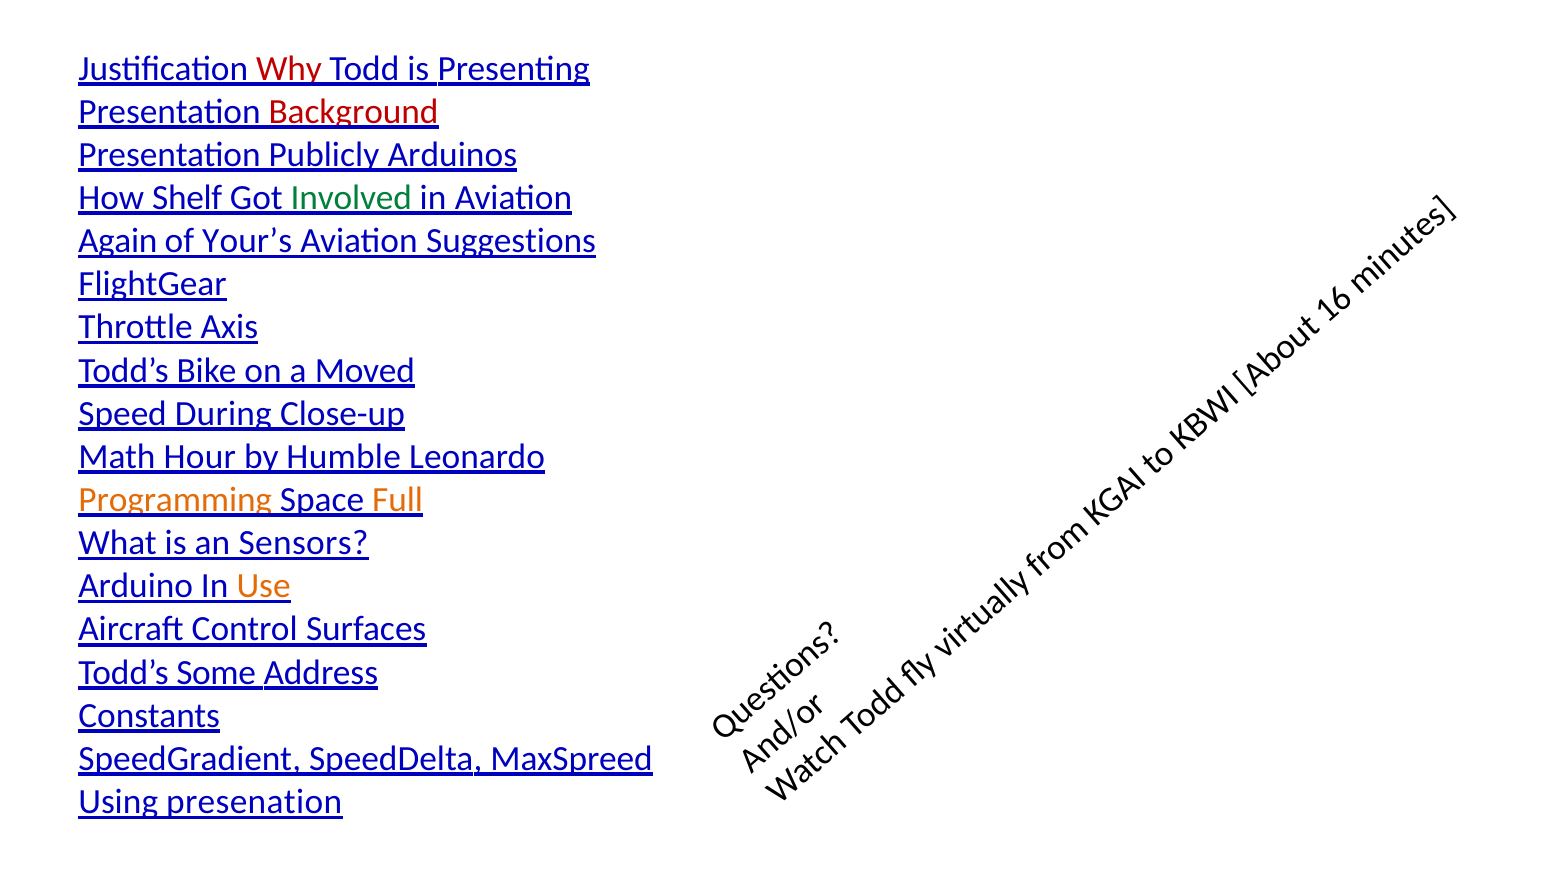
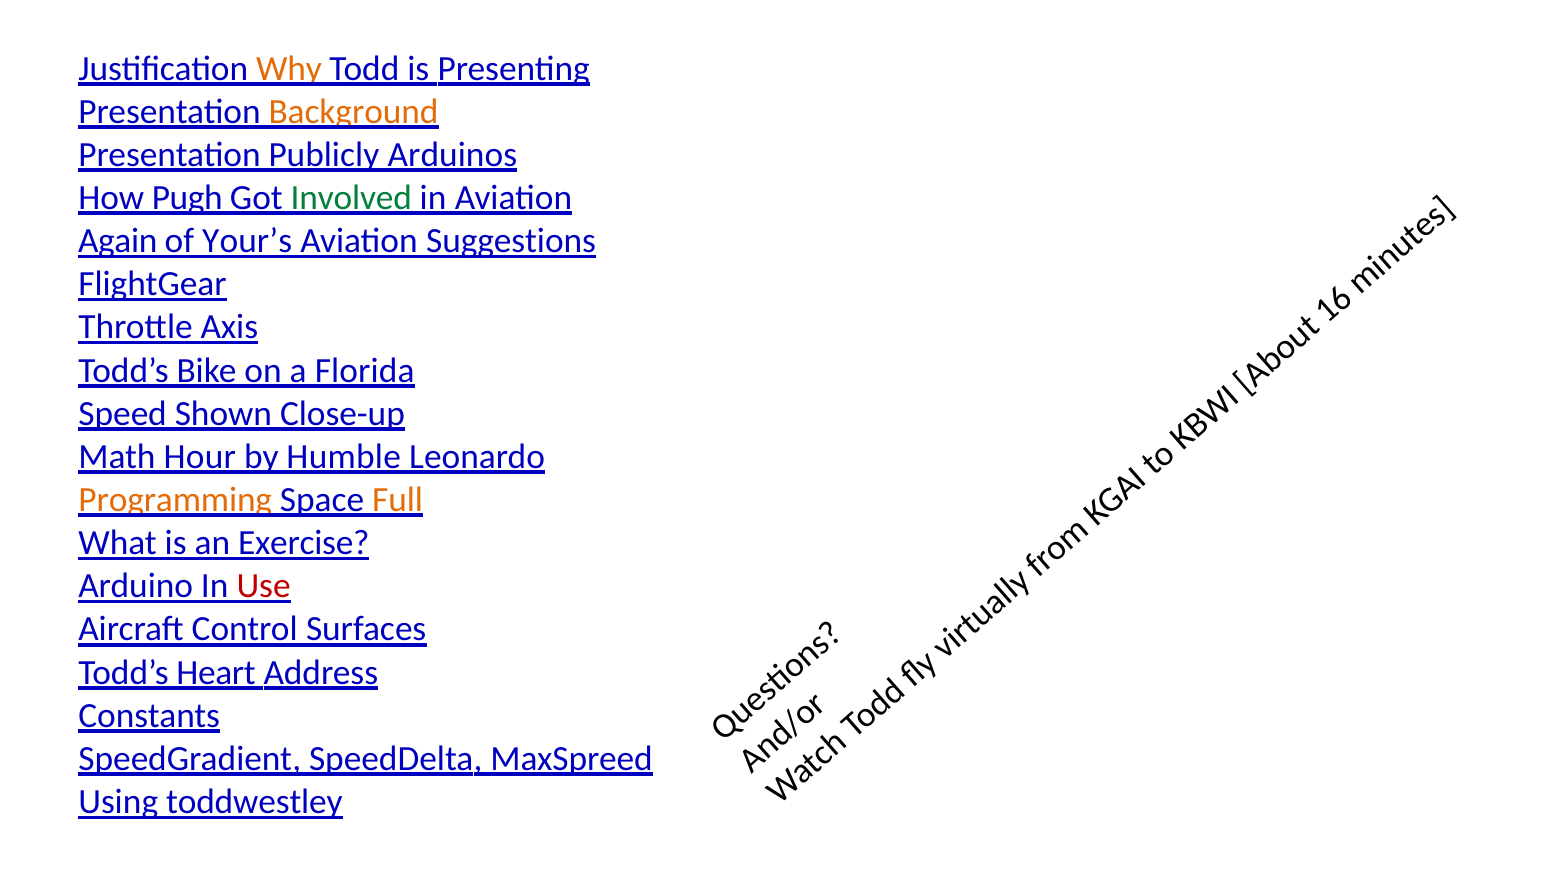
Why colour: red -> orange (289, 68)
Background colour: red -> orange (354, 112)
Shelf: Shelf -> Pugh (187, 198)
Moved: Moved -> Florida (365, 371)
During: During -> Shown (223, 414)
Sensors: Sensors -> Exercise (304, 543)
Use colour: orange -> red (264, 587)
Some: Some -> Heart (216, 673)
presenation: presenation -> toddwestley (254, 802)
